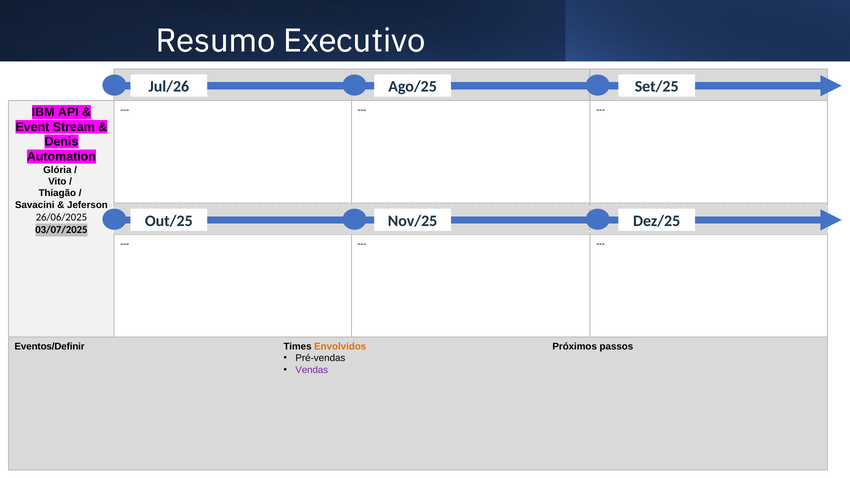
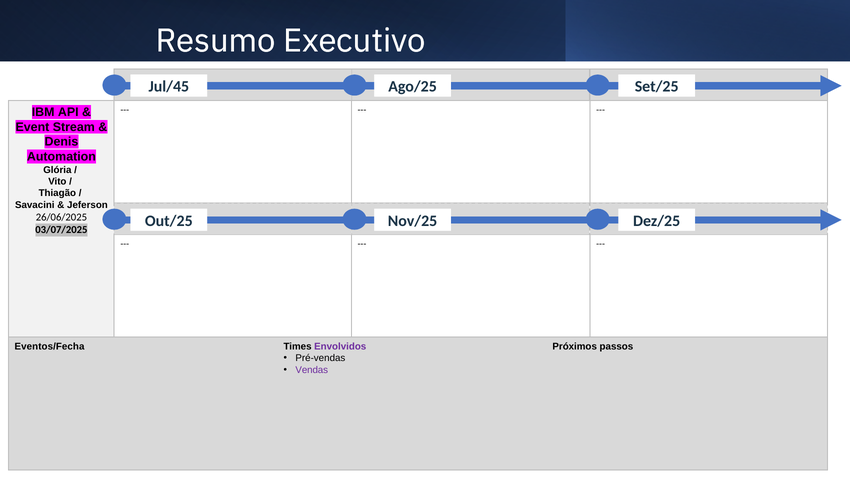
Jul/26: Jul/26 -> Jul/45 (169, 87)
Eventos/Definir: Eventos/Definir -> Eventos/Fecha (50, 347)
Envolvidos colour: orange -> purple (340, 347)
